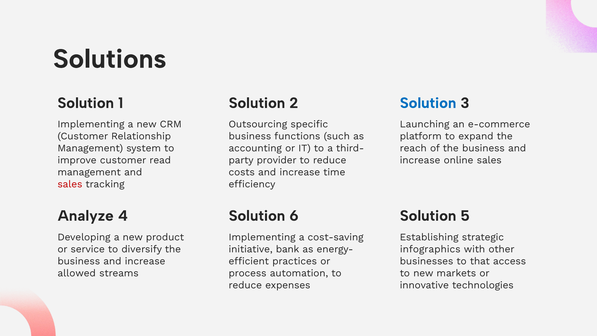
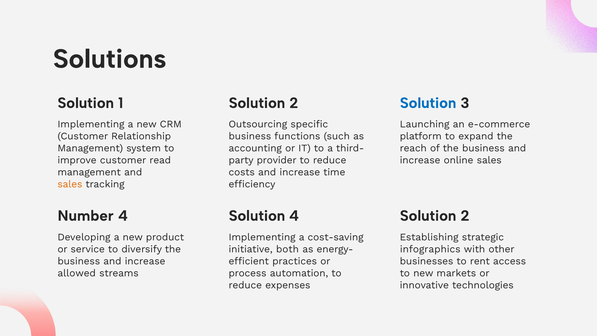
sales colour: red -> orange (70, 184)
Analyze: Analyze -> Number (86, 216)
Solution 6: 6 -> 4 (294, 216)
5: 5 -> 2 (465, 216)
bank: bank -> both (287, 249)
that: that -> rent (480, 261)
